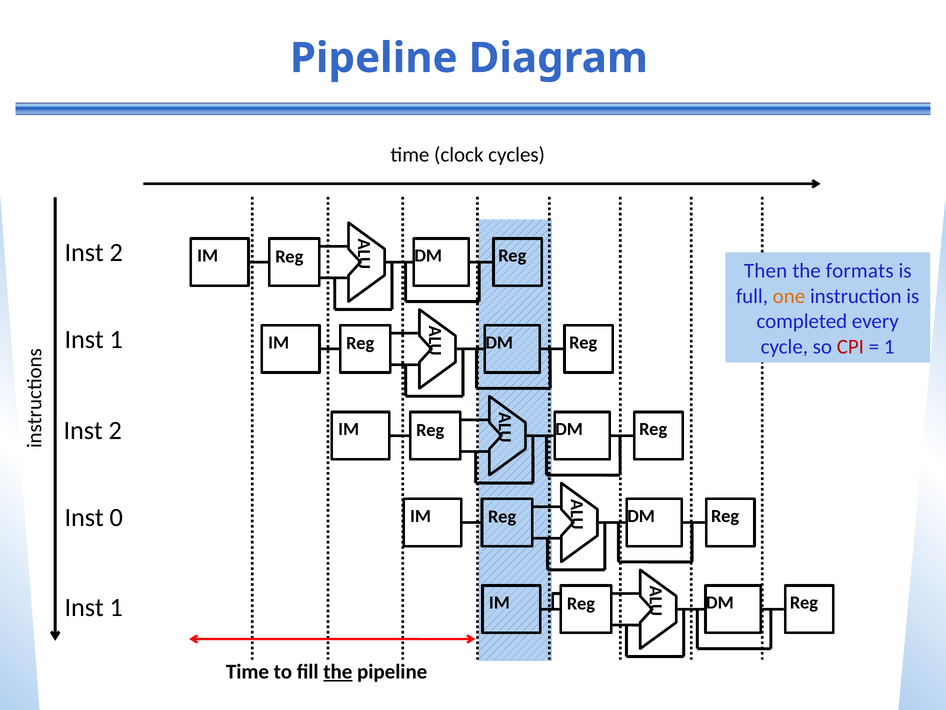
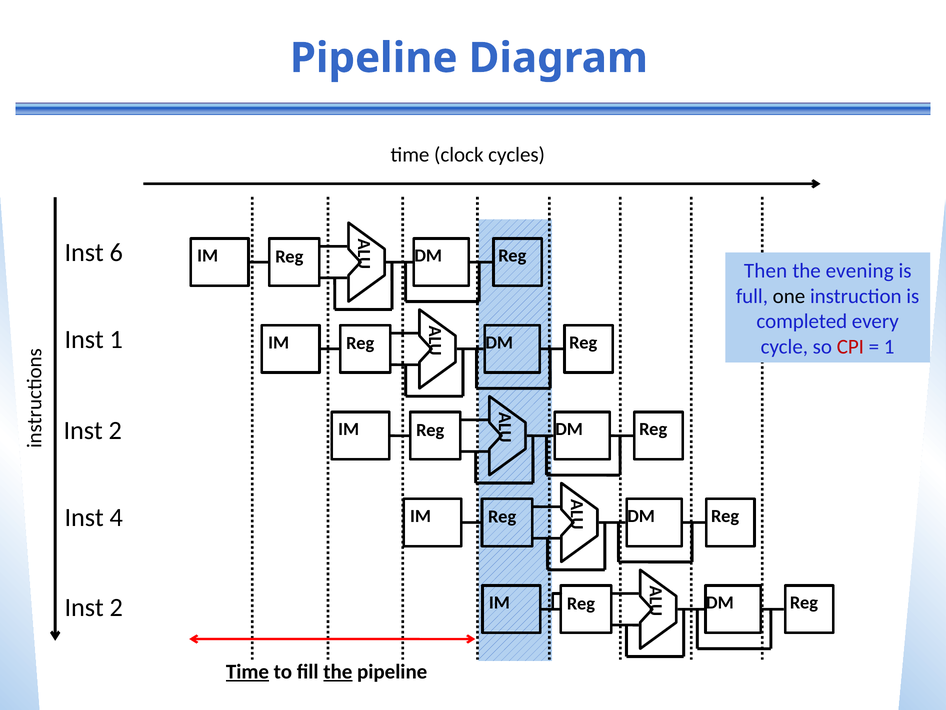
2: 2 -> 6 (116, 253)
formats: formats -> evening (860, 271)
one colour: orange -> black (789, 296)
0: 0 -> 4 (116, 517)
1: 1 -> 2 (116, 607)
Time underline: none -> present (247, 671)
